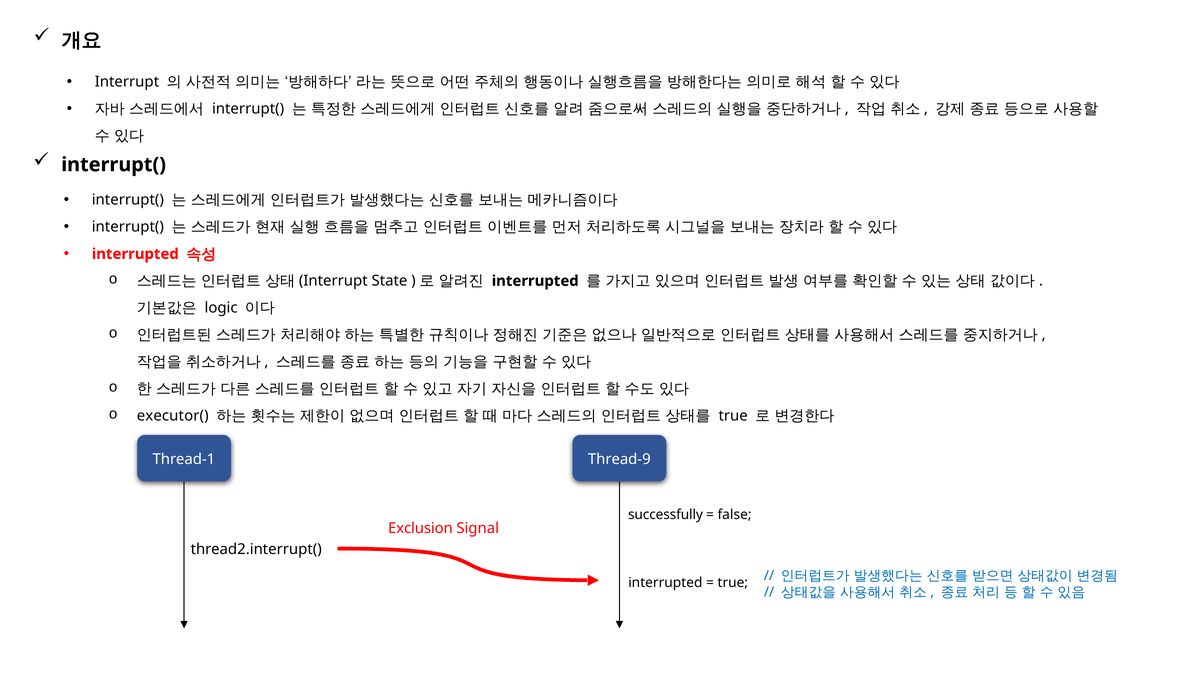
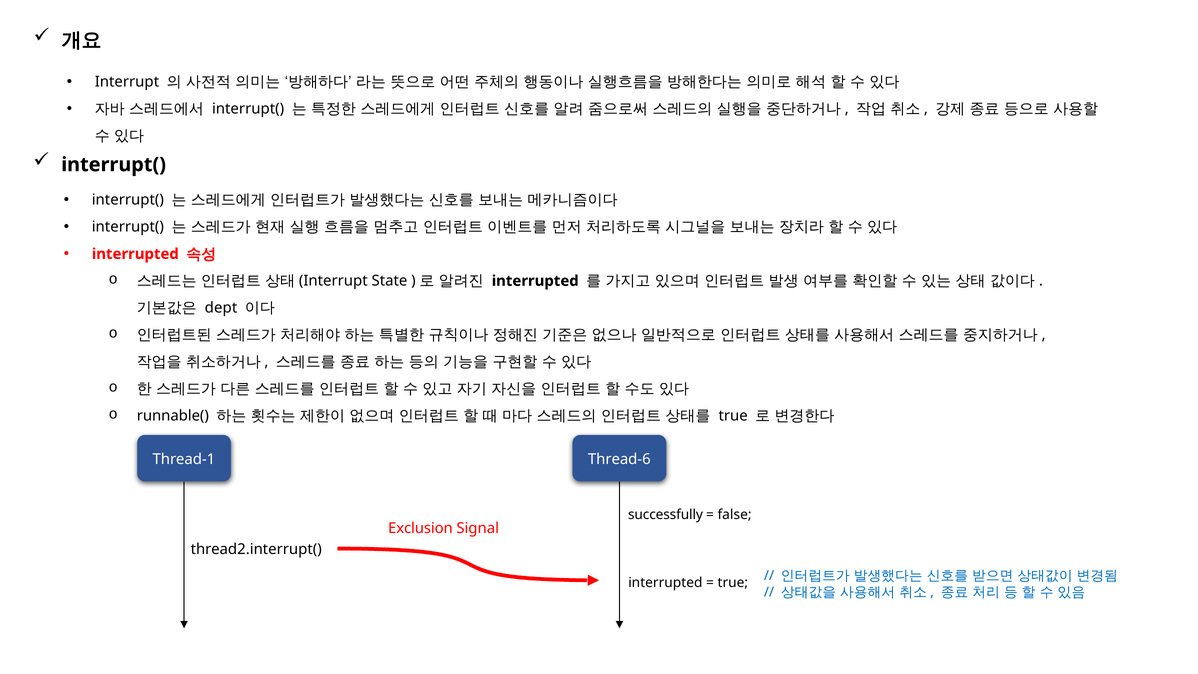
logic: logic -> dept (221, 308)
executor(: executor( -> runnable( (173, 416)
Thread-9: Thread-9 -> Thread-6 (619, 459)
